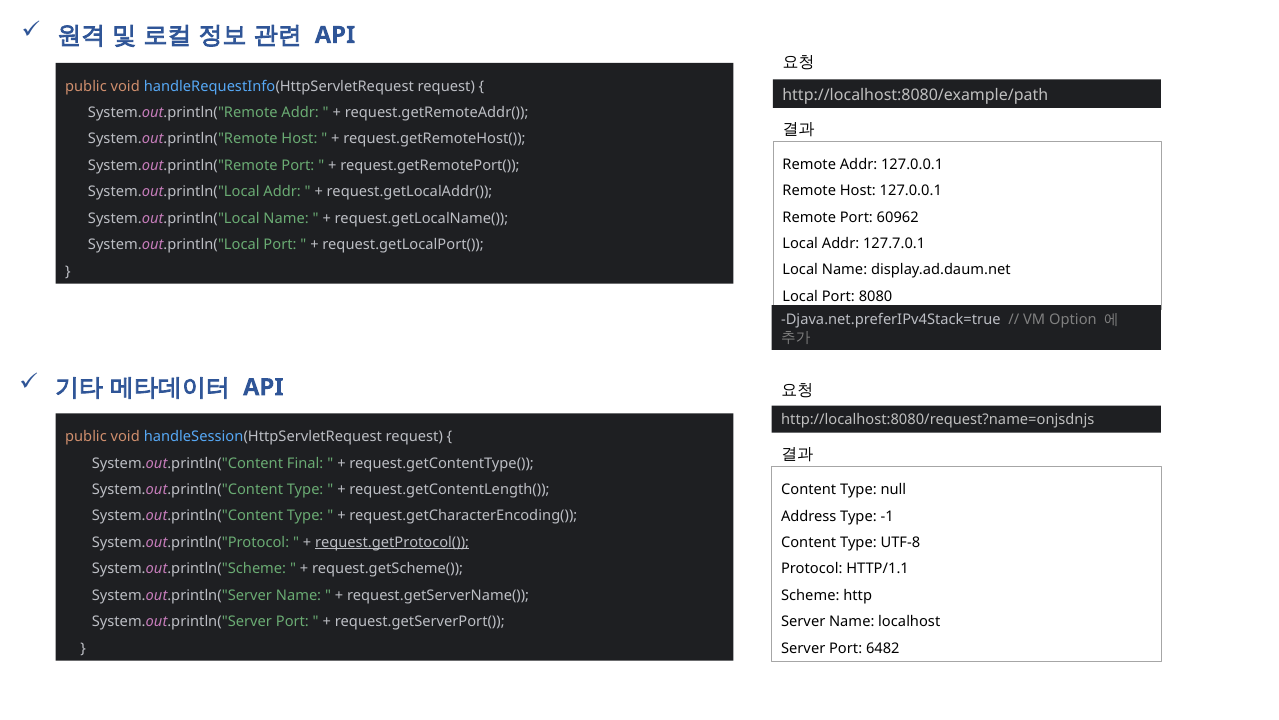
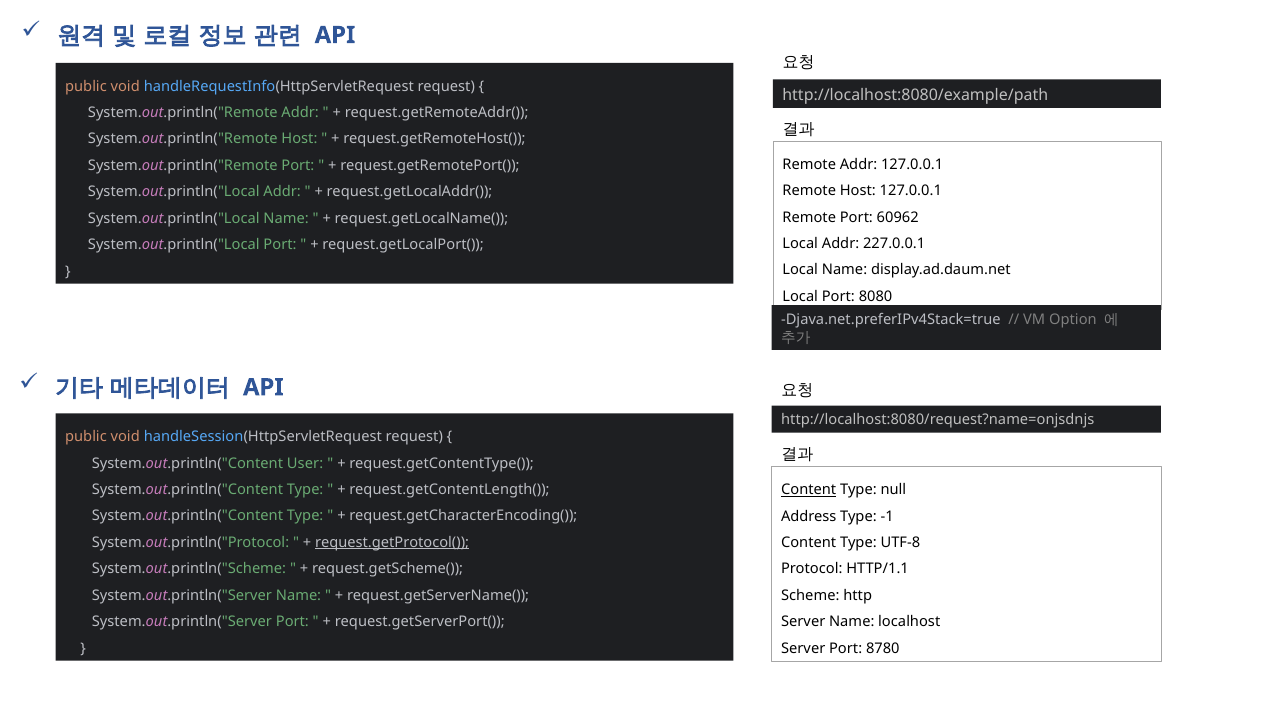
127.7.0.1: 127.7.0.1 -> 227.0.0.1 (894, 243)
Final: Final -> User (305, 463)
Content underline: none -> present (809, 490)
6482: 6482 -> 8780 (883, 648)
